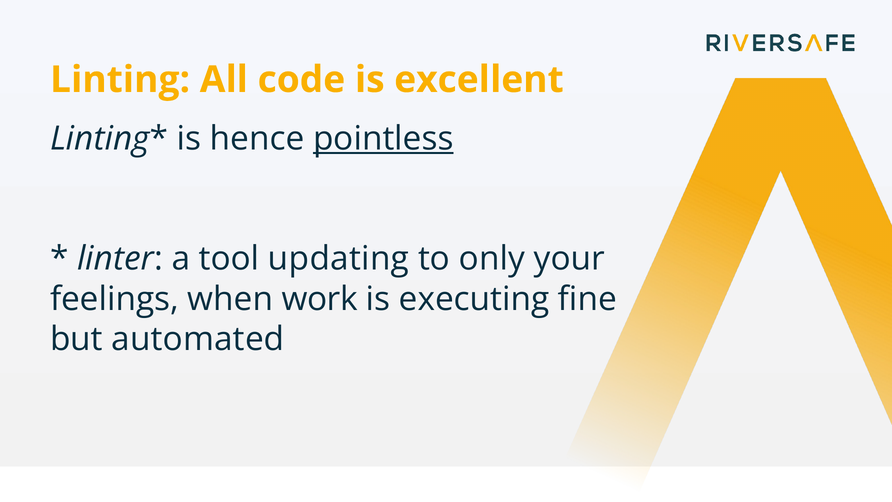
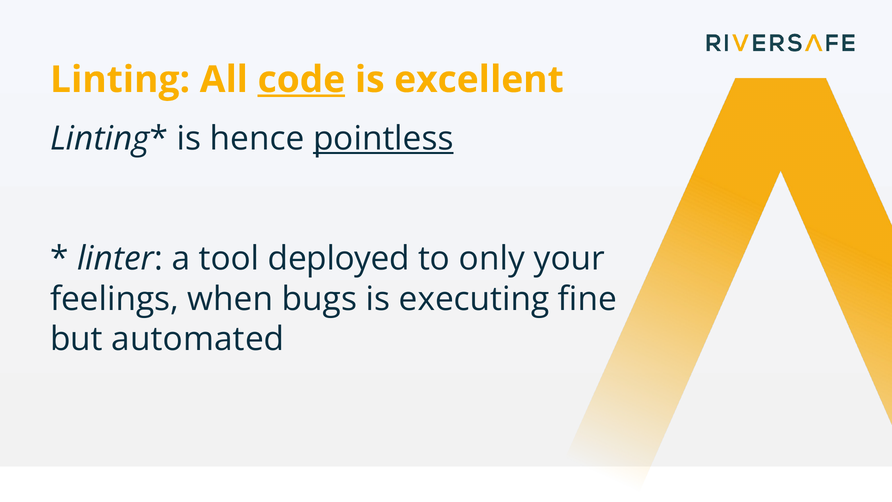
code underline: none -> present (301, 80)
updating: updating -> deployed (339, 259)
work: work -> bugs (319, 299)
